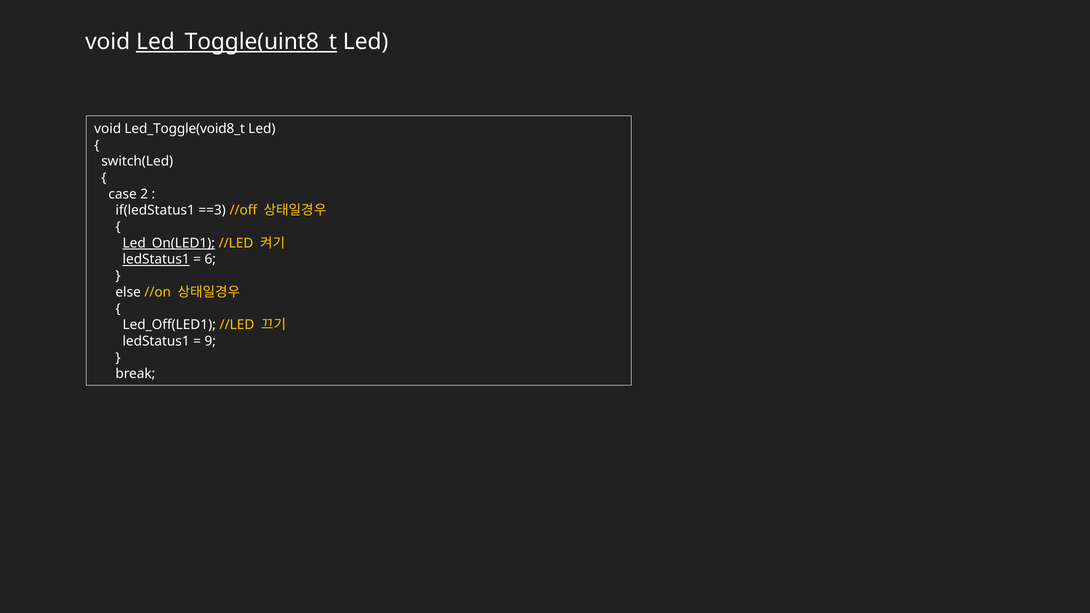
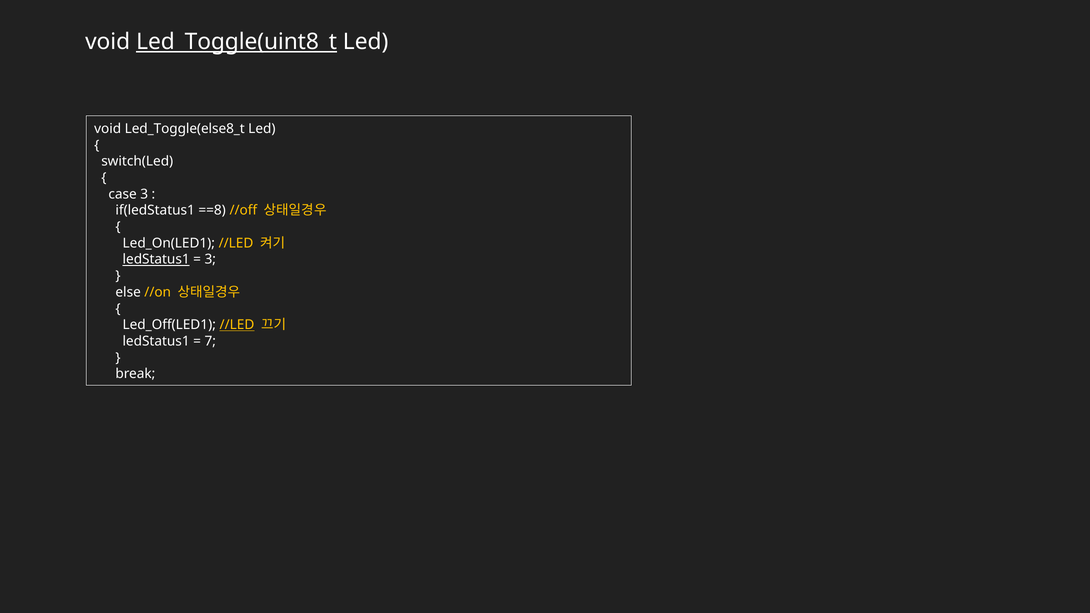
Led_Toggle(void8_t: Led_Toggle(void8_t -> Led_Toggle(else8_t (185, 129)
case 2: 2 -> 3 (144, 194)
==3: ==3 -> ==8 (212, 211)
Led_On(LED1 underline: present -> none (169, 243)
6: 6 -> 3 (210, 260)
//LED underline: none -> present (237, 325)
9: 9 -> 7 (210, 341)
